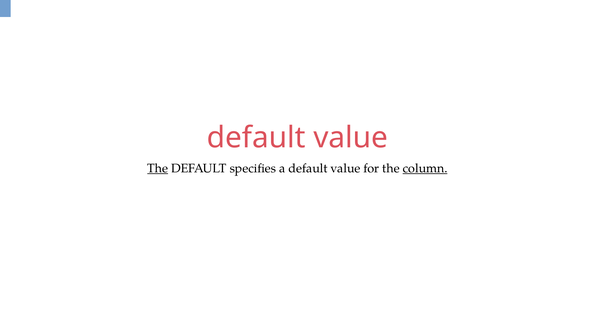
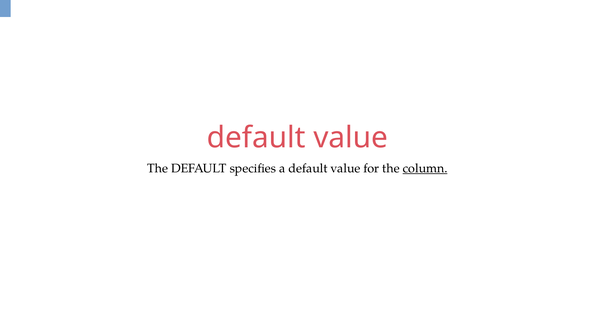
The underline: present -> none (158, 168)
